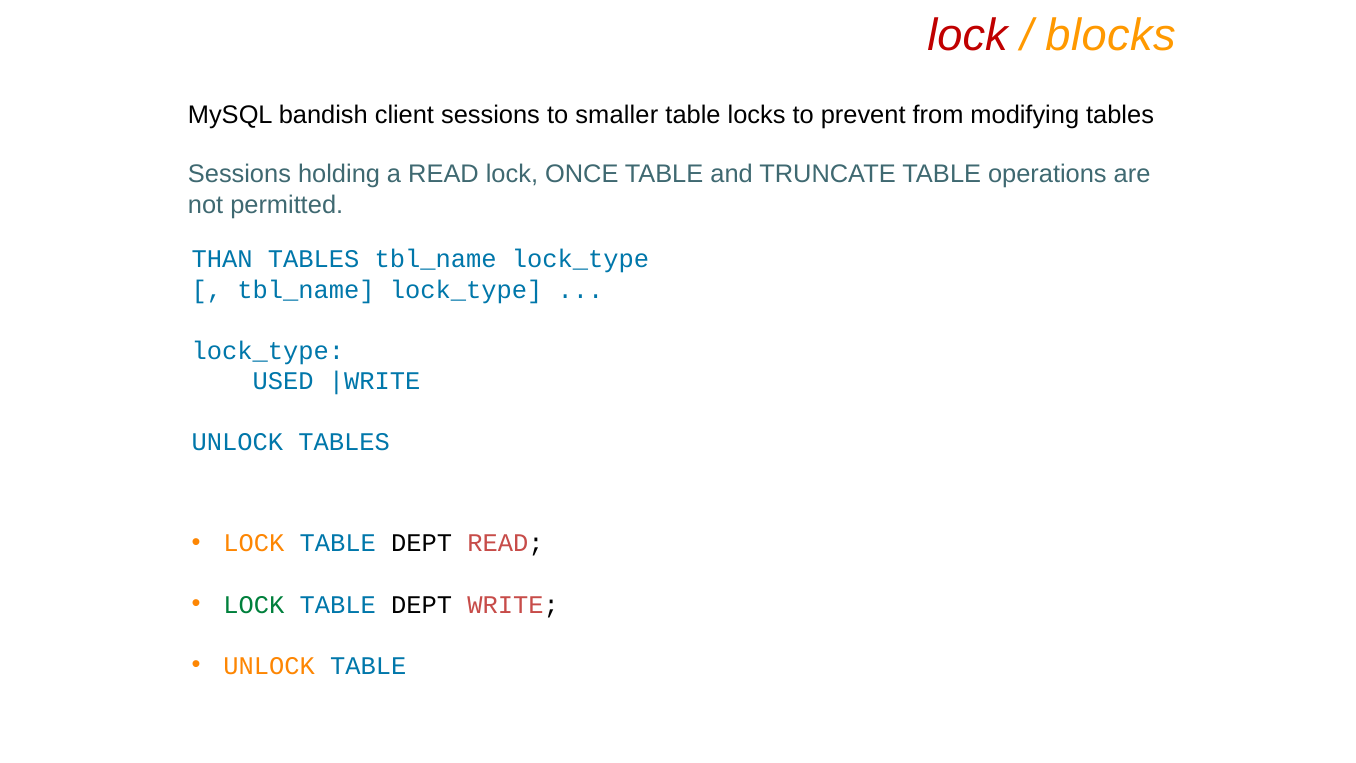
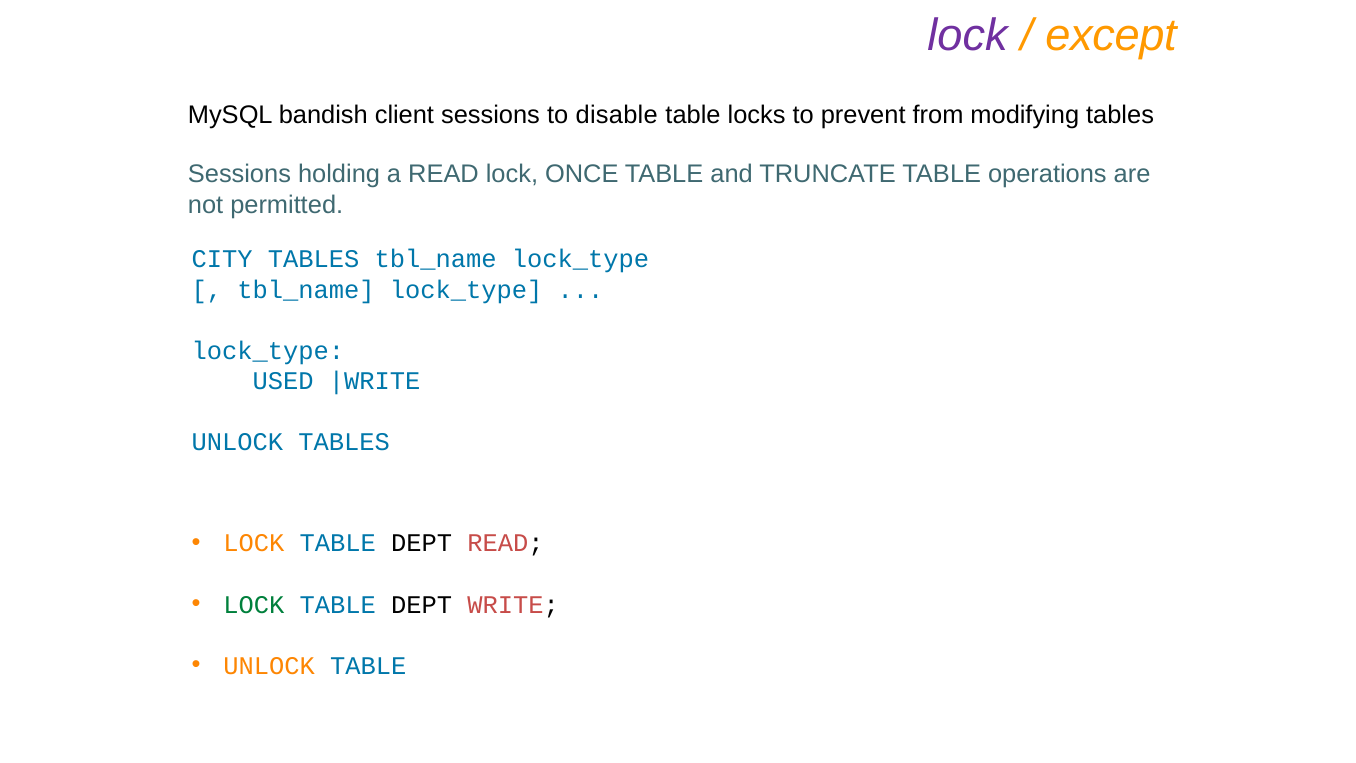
lock colour: red -> purple (968, 35)
blocks: blocks -> except (1111, 35)
smaller: smaller -> disable (617, 115)
THAN: THAN -> CITY (222, 259)
